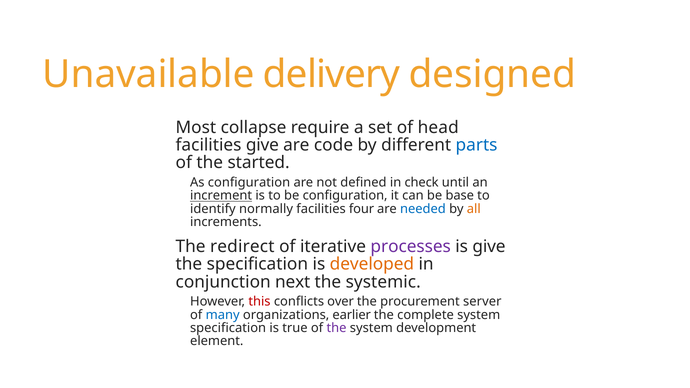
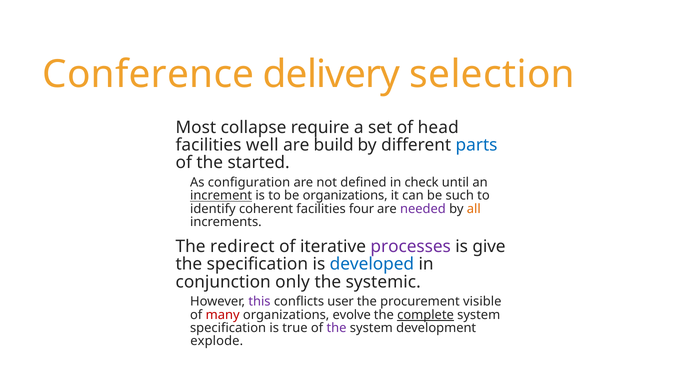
Unavailable: Unavailable -> Conference (148, 74)
designed: designed -> selection (492, 74)
facilities give: give -> well (262, 145)
code: code -> build (334, 145)
be configuration: configuration -> organizations (345, 196)
base: base -> such (460, 196)
normally: normally -> coherent (266, 209)
needed colour: blue -> purple (423, 209)
developed colour: orange -> blue (372, 264)
next: next -> only (293, 282)
this colour: red -> purple (259, 302)
over: over -> user (341, 302)
server: server -> visible (482, 302)
many colour: blue -> red (223, 315)
earlier: earlier -> evolve (352, 315)
complete underline: none -> present (426, 315)
element: element -> explode (217, 341)
